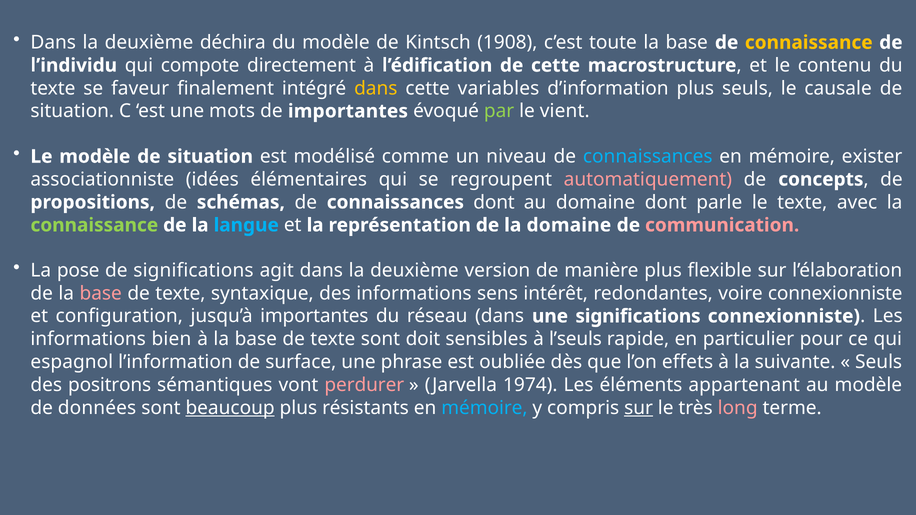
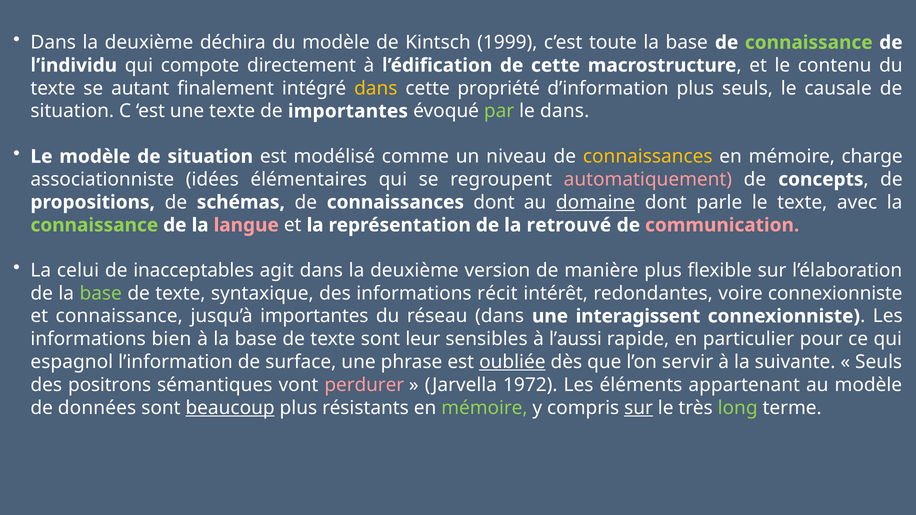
1908: 1908 -> 1999 (507, 43)
connaissance colour: yellow -> light green (809, 43)
faveur: faveur -> autant (140, 88)
variables: variables -> propriété (499, 88)
une mots: mots -> texte (232, 111)
le vient: vient -> dans (565, 111)
connaissances colour: light blue -> yellow (648, 157)
exister: exister -> charge (872, 157)
domaine underline: none -> present (596, 202)
langue colour: light blue -> pink (246, 225)
la domaine: domaine -> retrouvé (569, 225)
pose: pose -> celui (78, 271)
de significations: significations -> inacceptables (194, 271)
base colour: pink -> light green (101, 293)
sens: sens -> récit (497, 293)
et configuration: configuration -> connaissance (119, 316)
une significations: significations -> interagissent (638, 316)
doit: doit -> leur (423, 339)
l’seuls: l’seuls -> l’aussi (575, 339)
oubliée underline: none -> present (512, 362)
effets: effets -> servir (688, 362)
1974: 1974 -> 1972 (530, 385)
mémoire colour: light blue -> light green (484, 408)
long colour: pink -> light green (738, 408)
